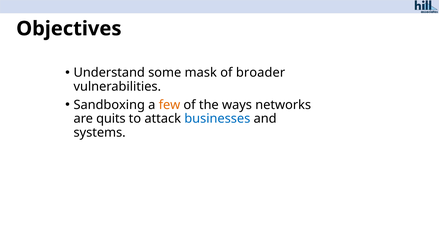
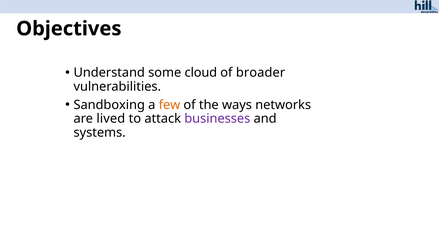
mask: mask -> cloud (201, 73)
quits: quits -> lived (111, 119)
businesses colour: blue -> purple (217, 119)
